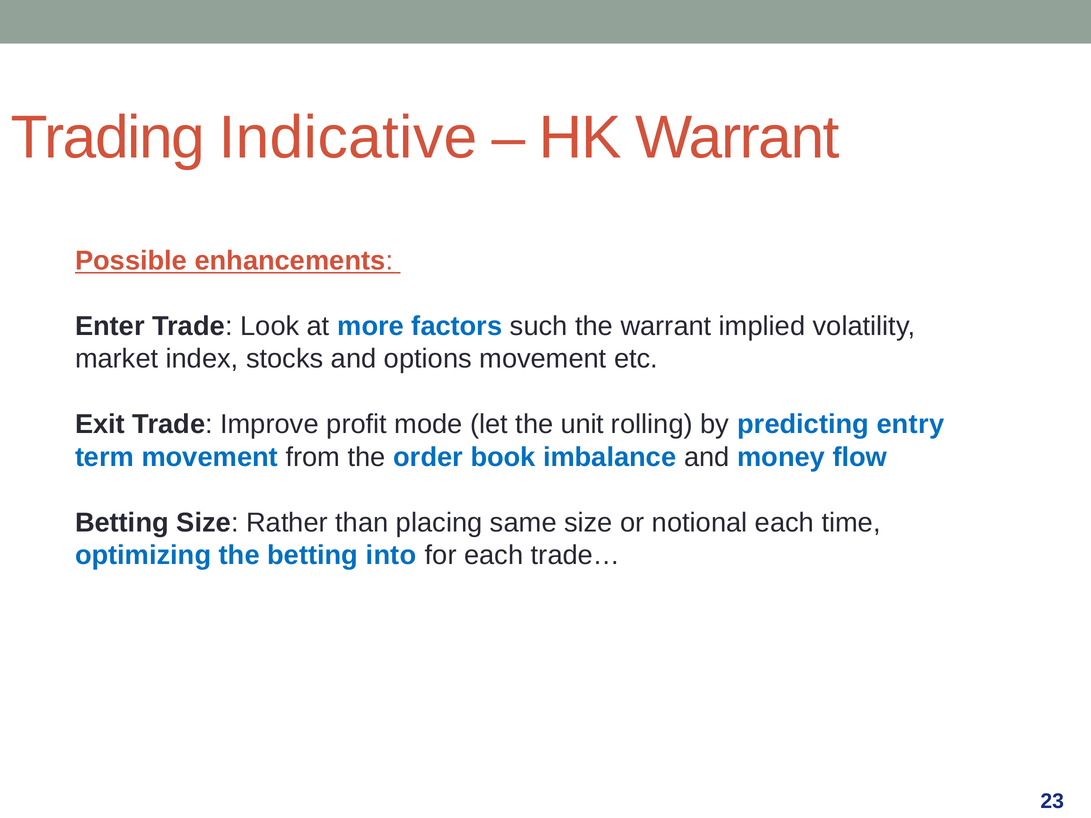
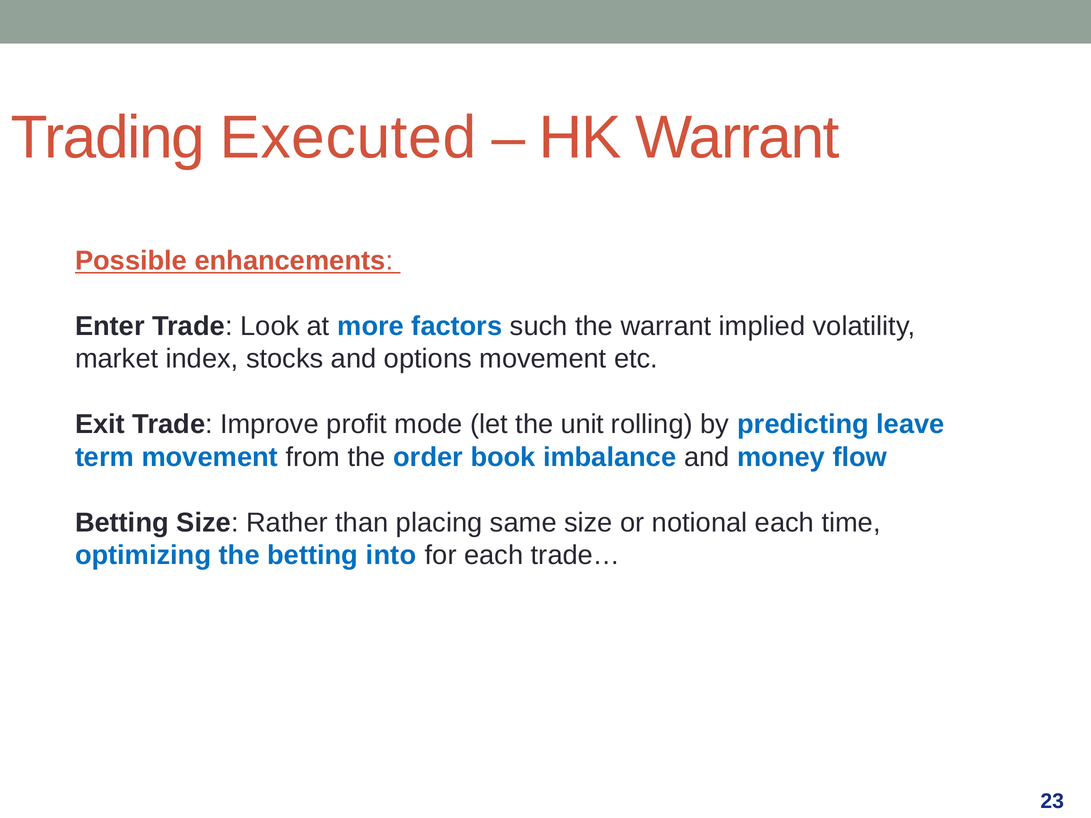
Indicative: Indicative -> Executed (348, 138)
entry: entry -> leave (911, 425)
